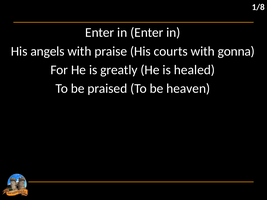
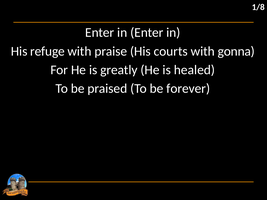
angels: angels -> refuge (47, 51)
heaven: heaven -> forever (188, 89)
